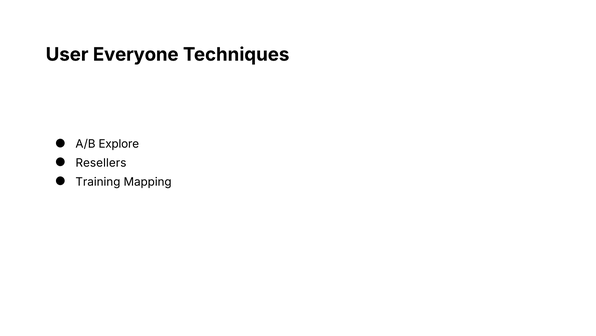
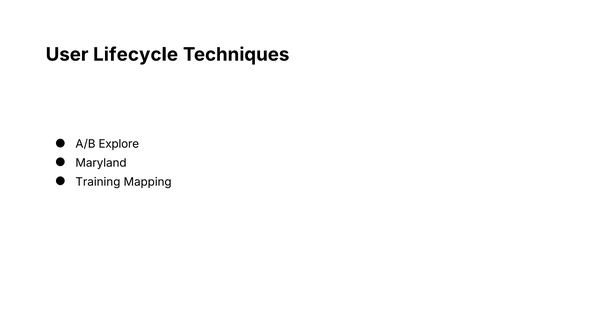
Everyone: Everyone -> Lifecycle (136, 54)
Resellers: Resellers -> Maryland (101, 163)
